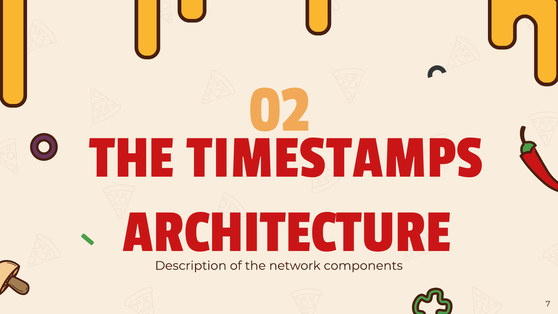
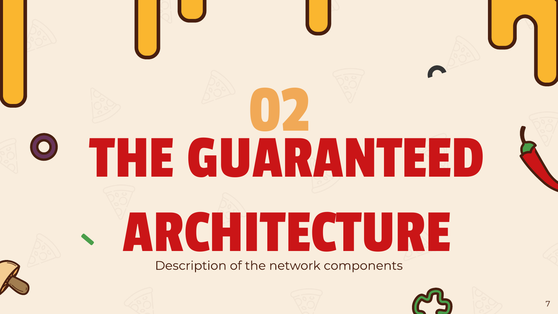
TIMESTAMPS: TIMESTAMPS -> GUARANTEED (335, 156)
